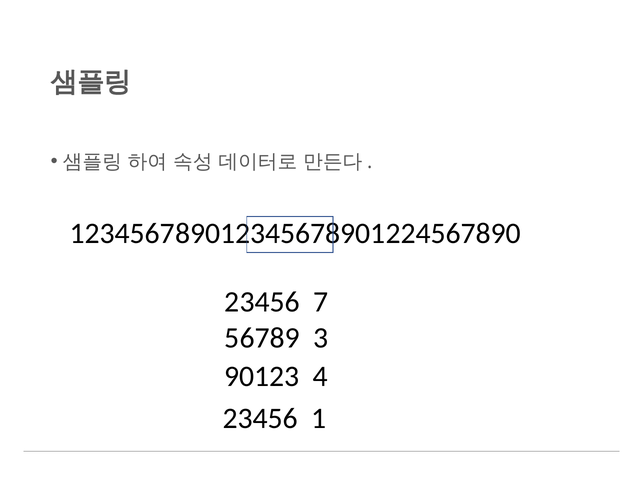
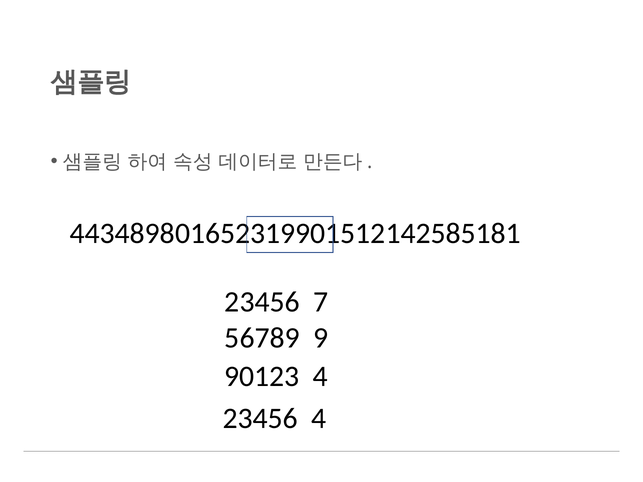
123456789012345678901224567890: 123456789012345678901224567890 -> 443489801652319901512142585181 (295, 234)
3: 3 -> 9 (321, 338)
23456 1: 1 -> 4 (319, 419)
